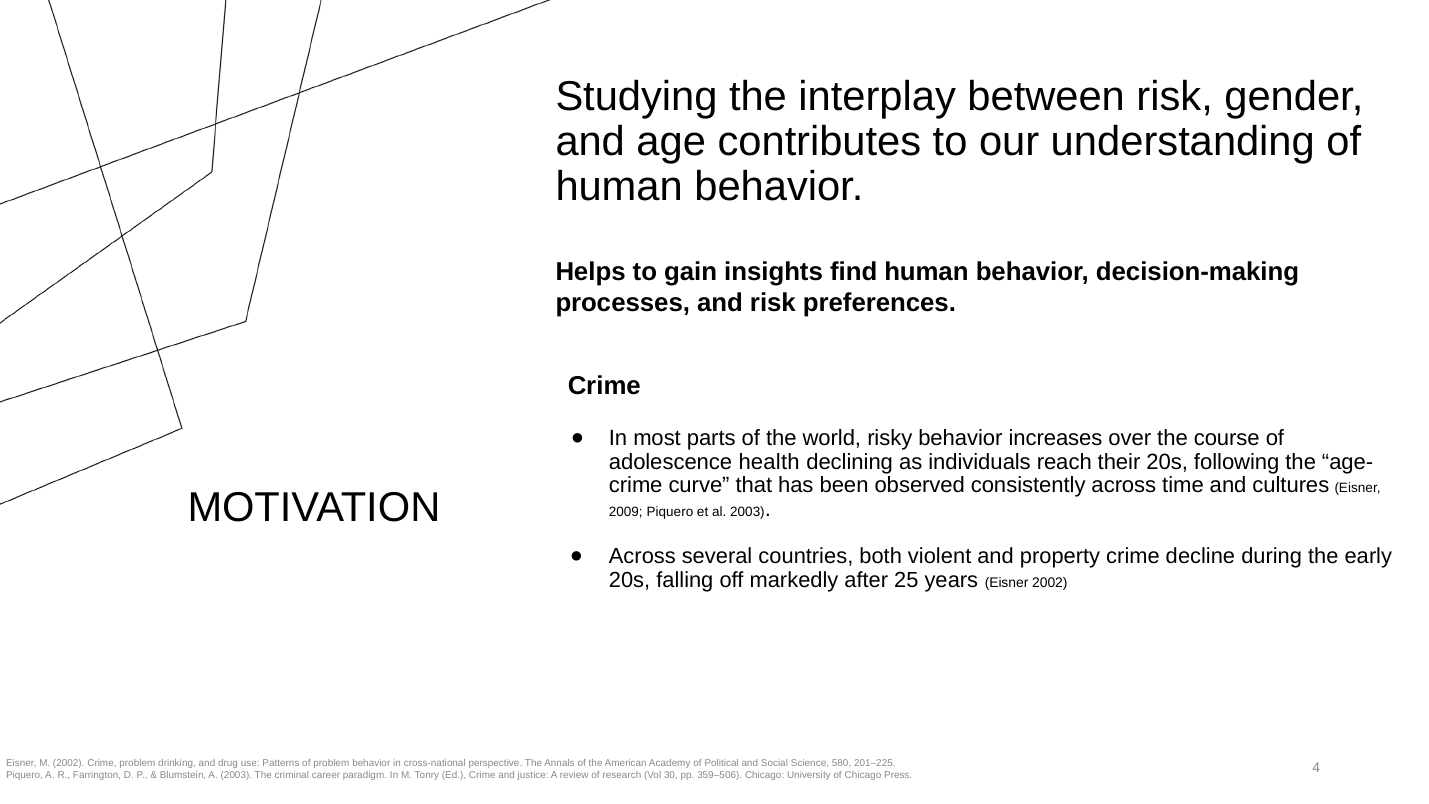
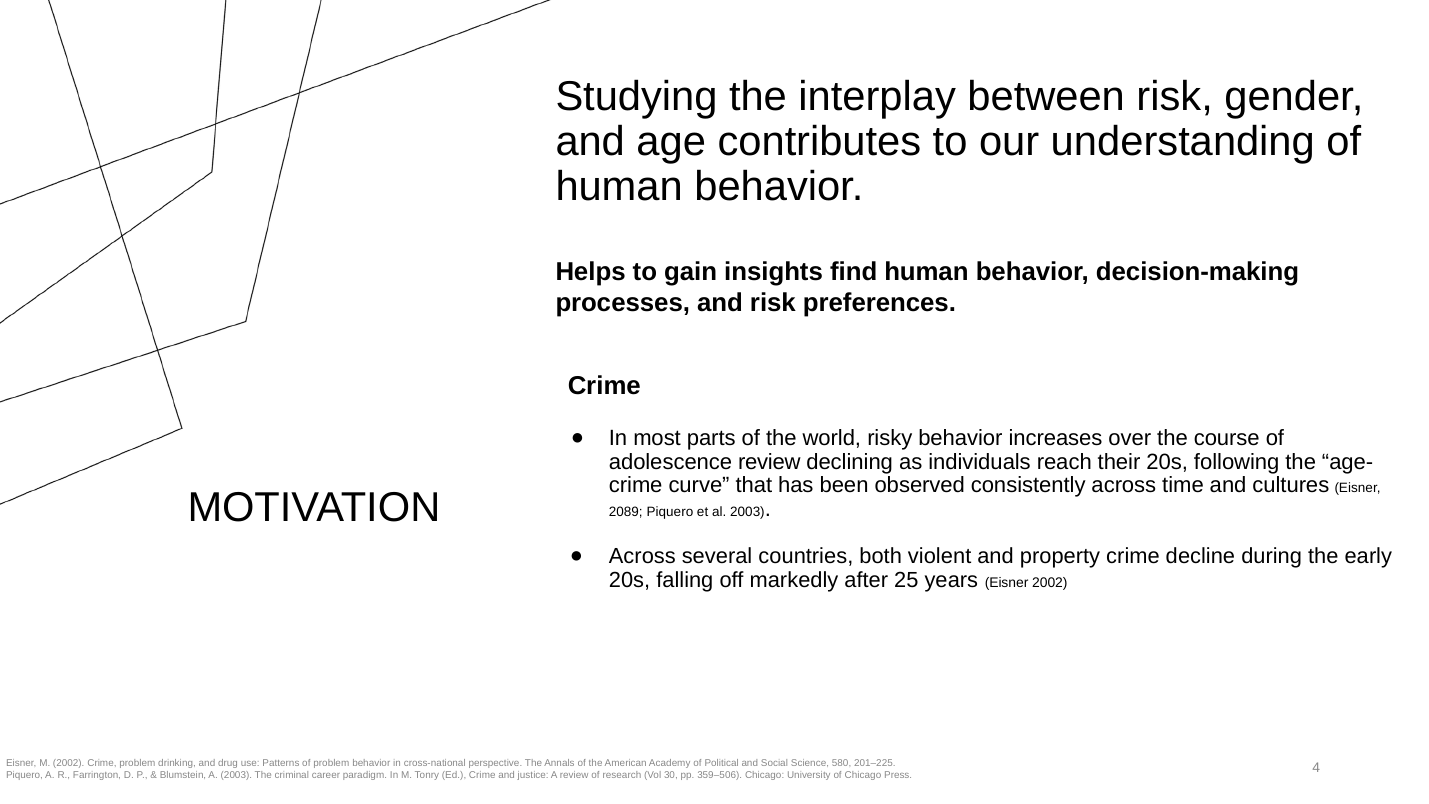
adolescence health: health -> review (769, 462)
2009: 2009 -> 2089 (626, 512)
